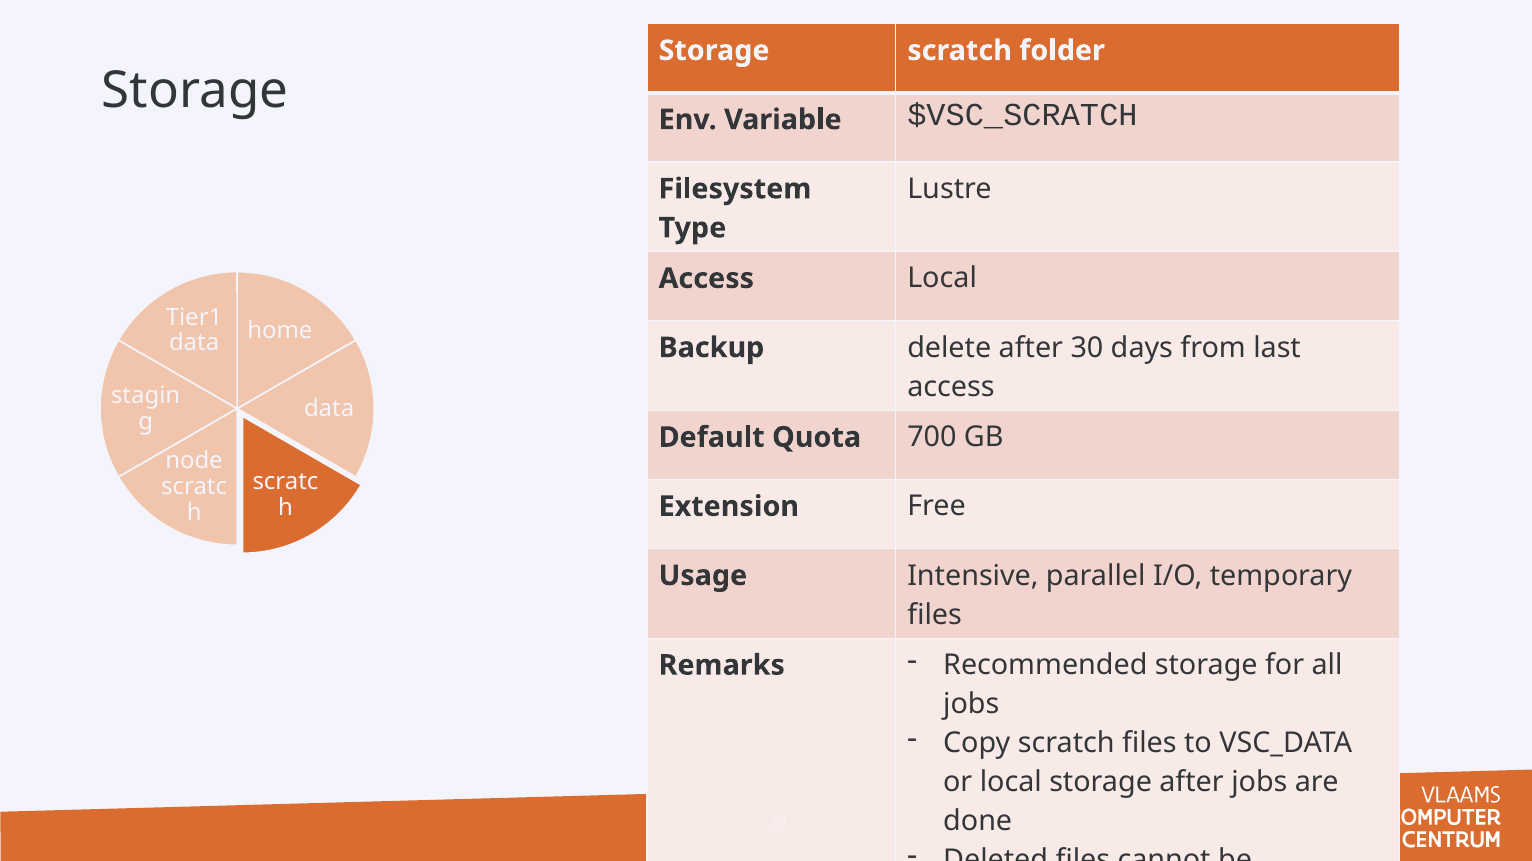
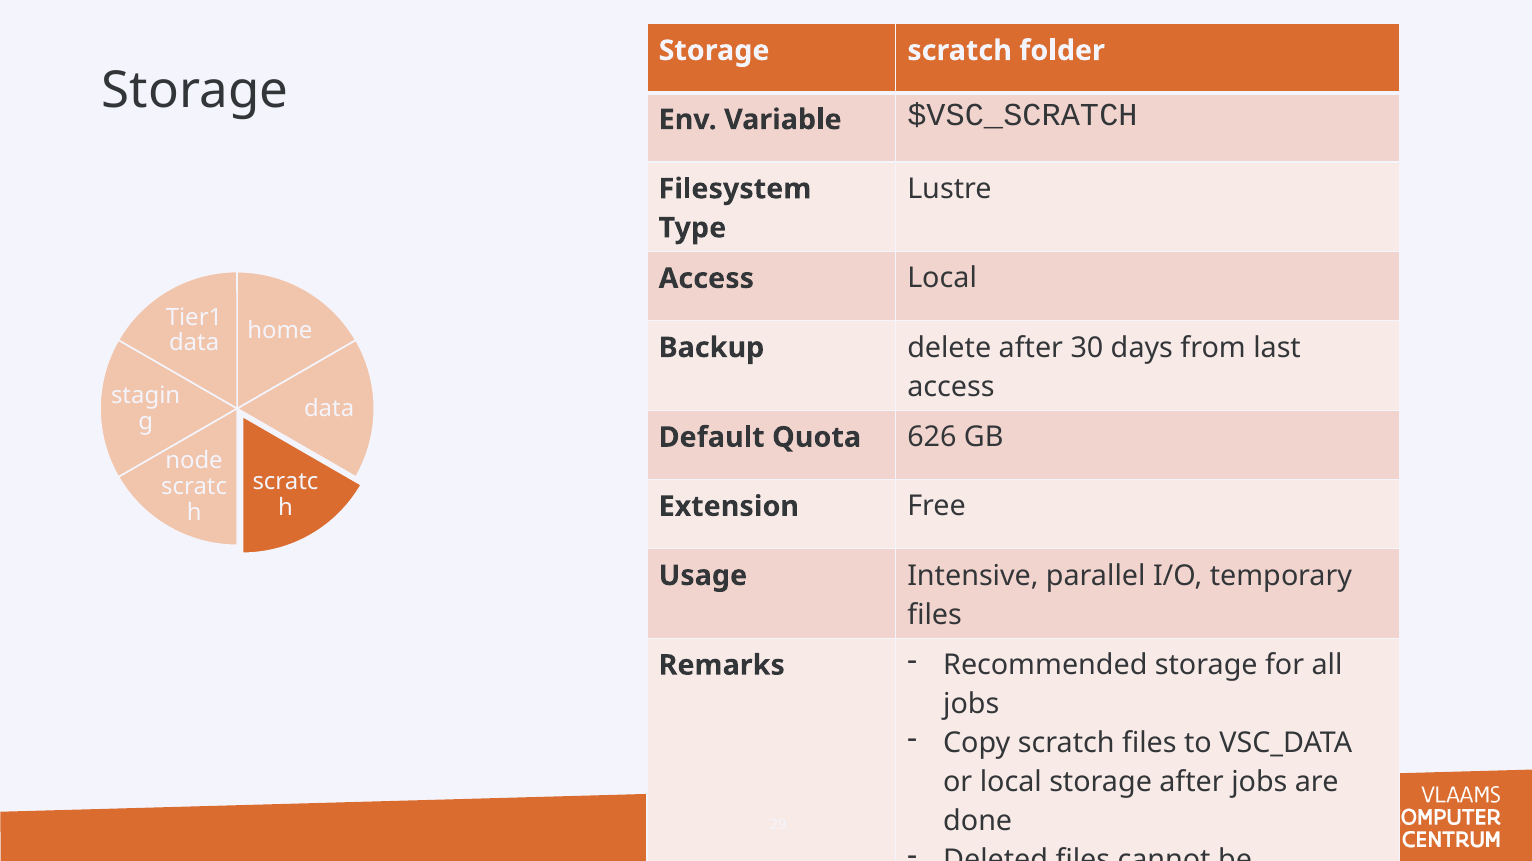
700: 700 -> 626 (932, 438)
